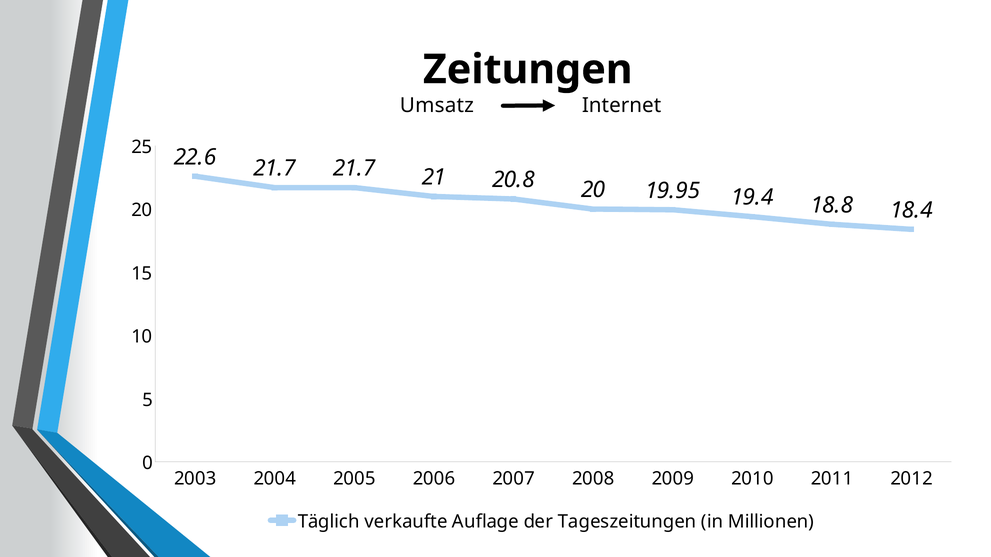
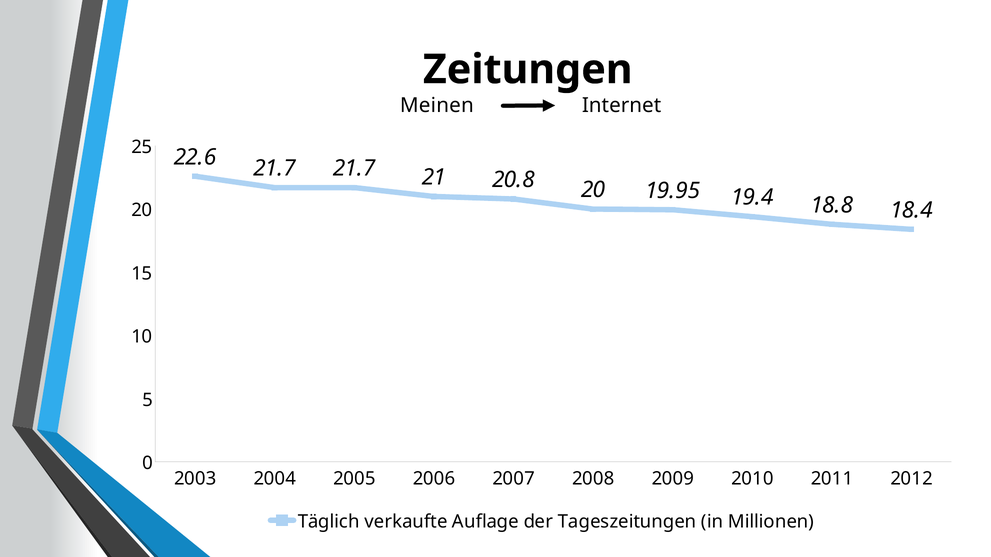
Umsatz: Umsatz -> Meinen (437, 105)
